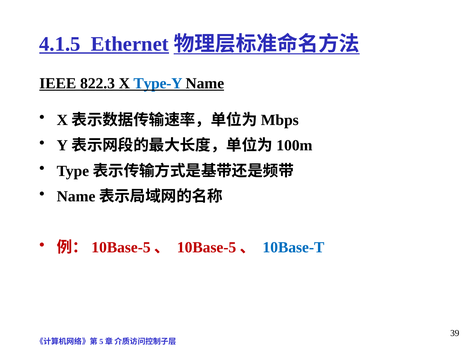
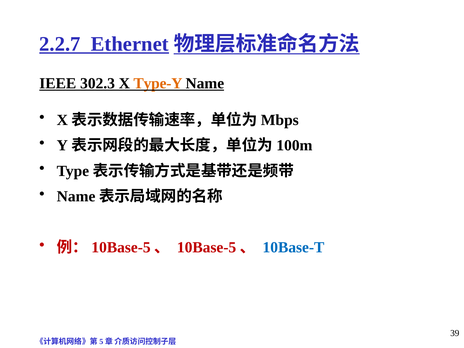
4.1.5: 4.1.5 -> 2.2.7 (60, 44)
822.3: 822.3 -> 302.3 (98, 83)
Type-Y colour: blue -> orange (158, 83)
